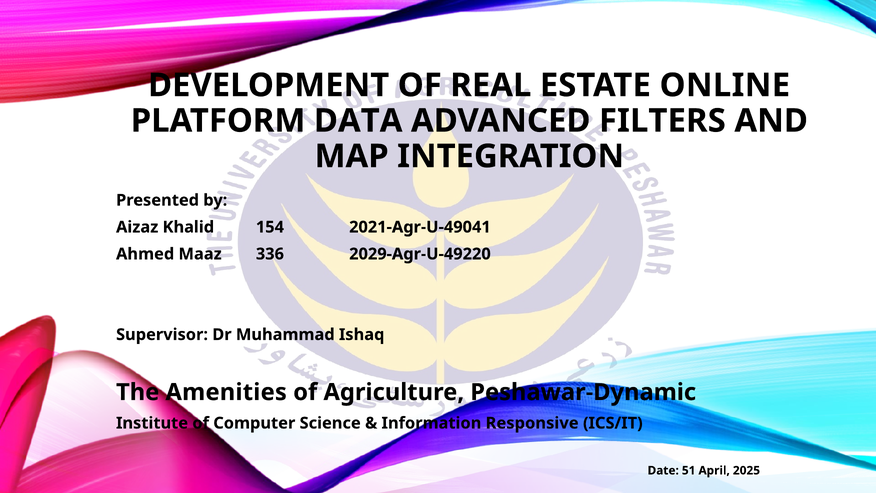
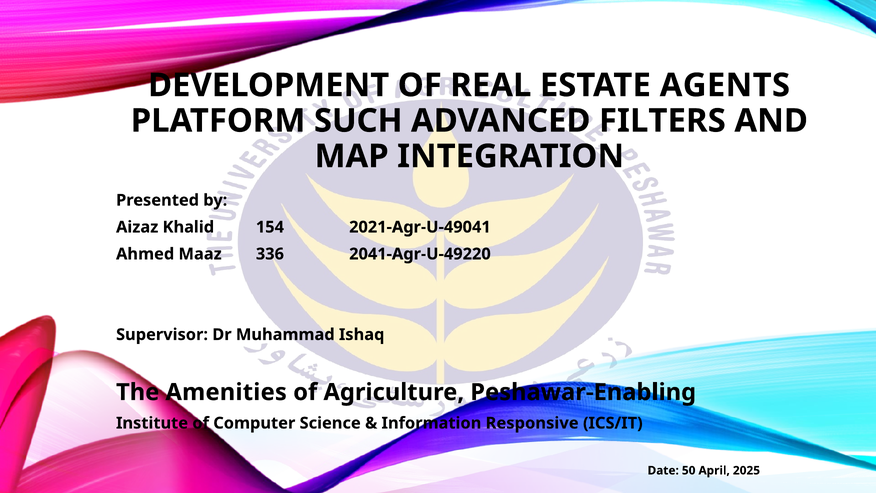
ONLINE: ONLINE -> AGENTS (725, 85)
DATA: DATA -> SUCH (358, 121)
2029-Agr-U-49220: 2029-Agr-U-49220 -> 2041-Agr-U-49220 (420, 254)
Peshawar-Dynamic: Peshawar-Dynamic -> Peshawar-Enabling (583, 392)
51: 51 -> 50 (689, 470)
